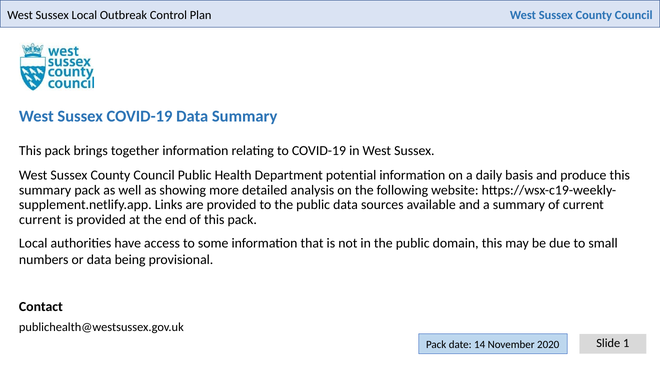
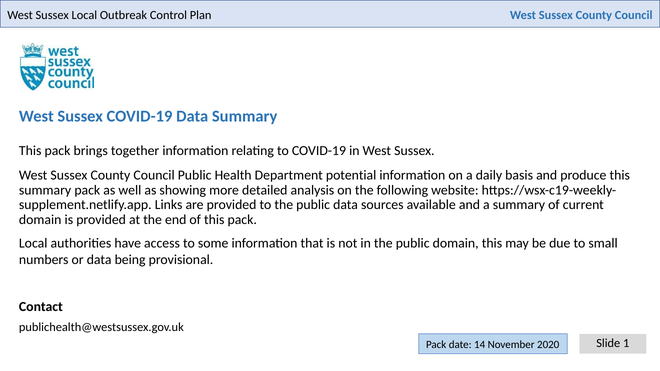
current: current -> domain (40, 220)
